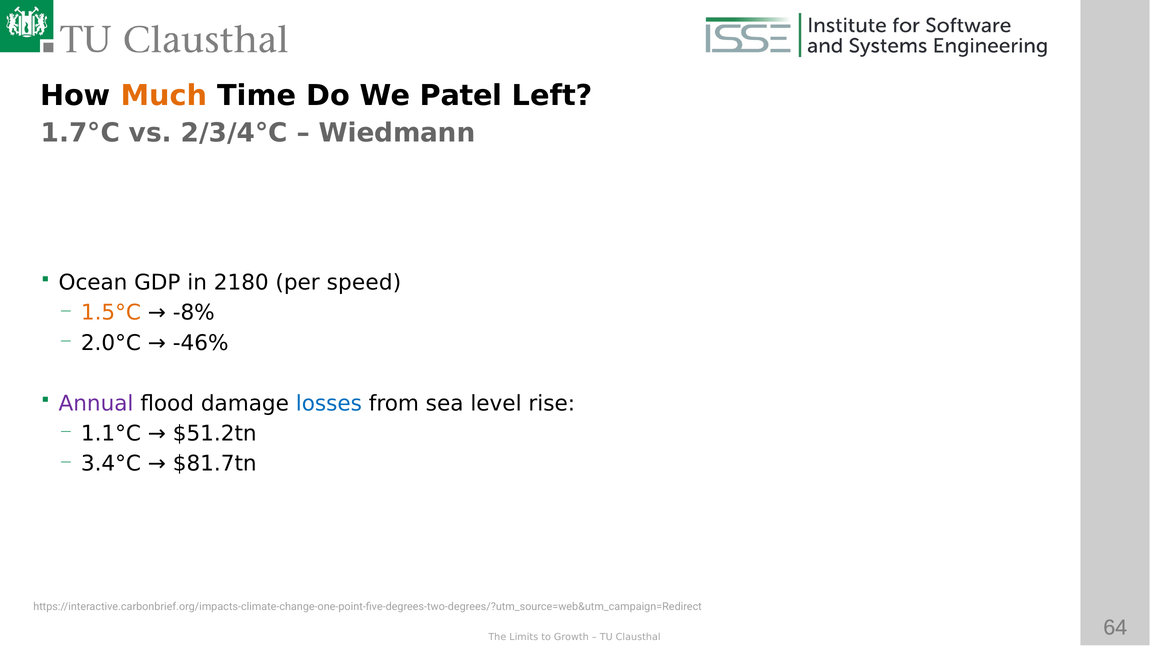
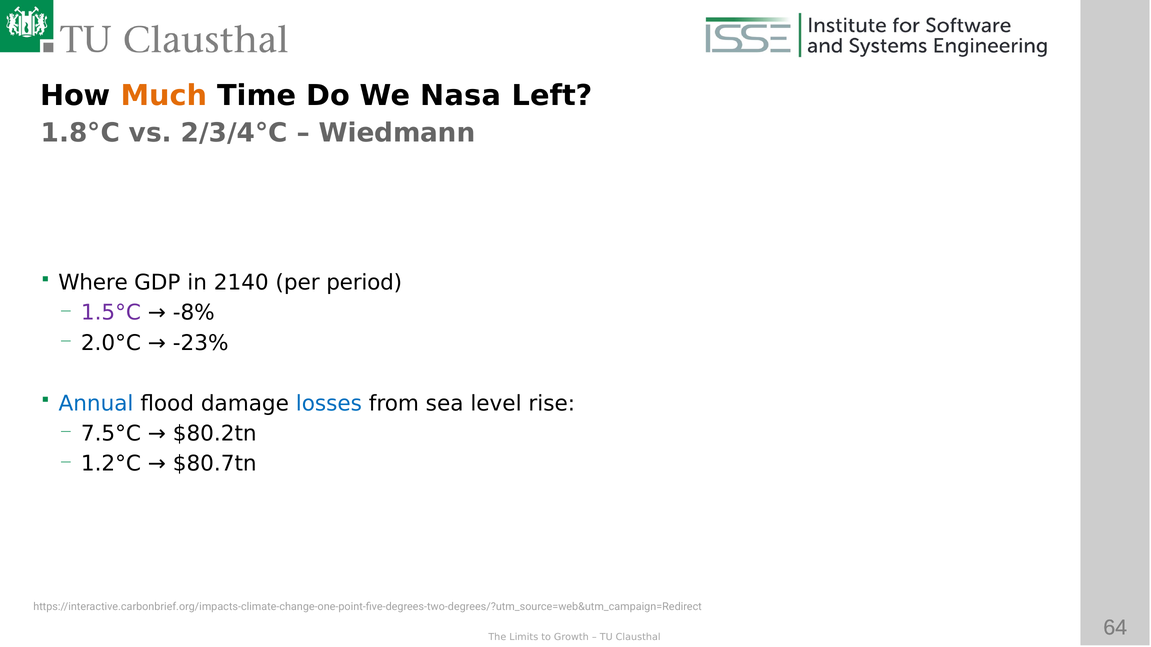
Patel: Patel -> Nasa (461, 96)
1.7°C: 1.7°C -> 1.8°C (80, 133)
Ocean: Ocean -> Where (93, 283)
2180: 2180 -> 2140 (241, 283)
speed: speed -> period (364, 283)
1.5°C colour: orange -> purple (111, 313)
-46%: -46% -> -23% (201, 343)
Annual colour: purple -> blue (96, 404)
1.1°C: 1.1°C -> 7.5°C (111, 434)
$51.2tn: $51.2tn -> $80.2tn (215, 434)
3.4°C: 3.4°C -> 1.2°C (111, 464)
$81.7tn: $81.7tn -> $80.7tn (215, 464)
